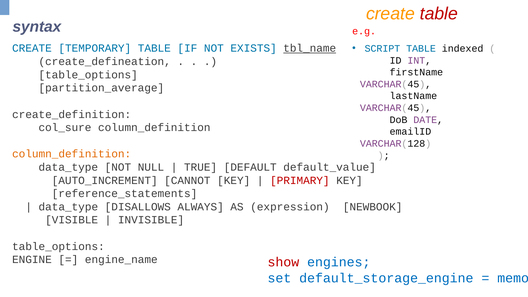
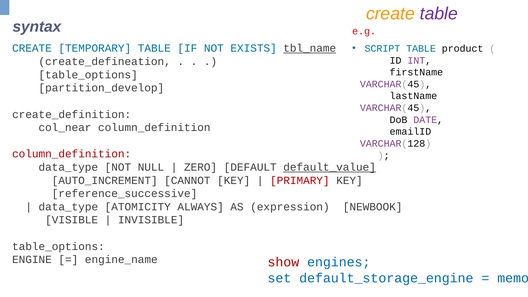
table colour: red -> purple (439, 14)
indexed: indexed -> product (463, 49)
partition_average: partition_average -> partition_develop (101, 88)
col_sure: col_sure -> col_near (65, 128)
column_definition colour: orange -> red (72, 154)
TRUE: TRUE -> ZERO (201, 167)
default_value underline: none -> present (330, 167)
reference_statements: reference_statements -> reference_successive (125, 194)
DISALLOWS: DISALLOWS -> ATOMICITY (138, 207)
